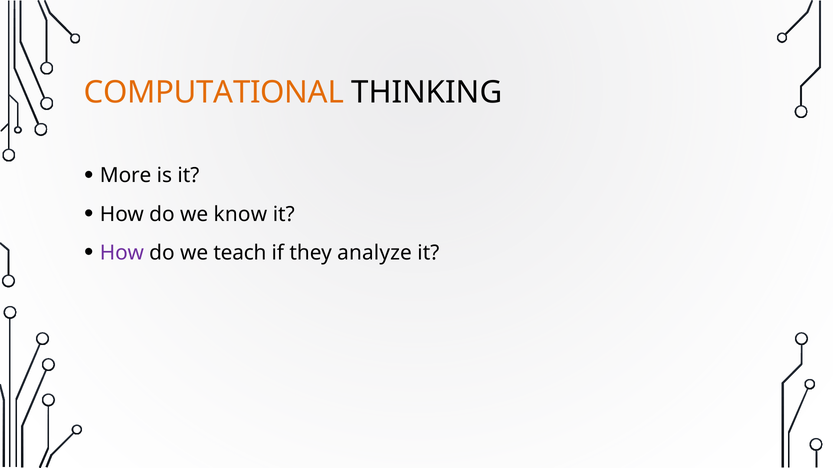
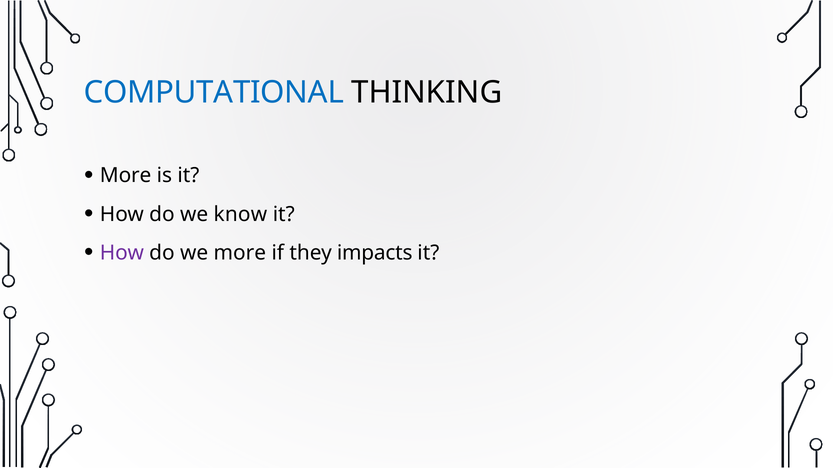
COMPUTATIONAL colour: orange -> blue (214, 93)
we teach: teach -> more (240, 253)
analyze: analyze -> impacts (375, 253)
